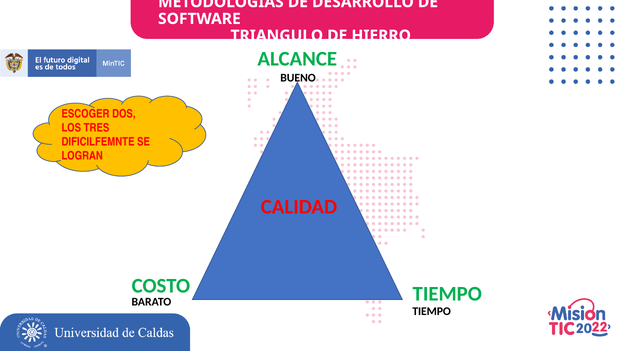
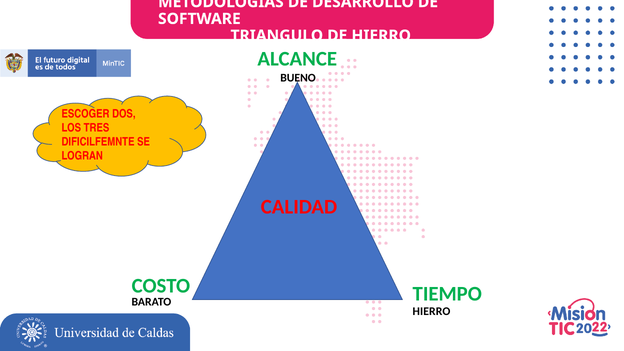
TIEMPO: TIEMPO -> HIERRO (431, 311)
